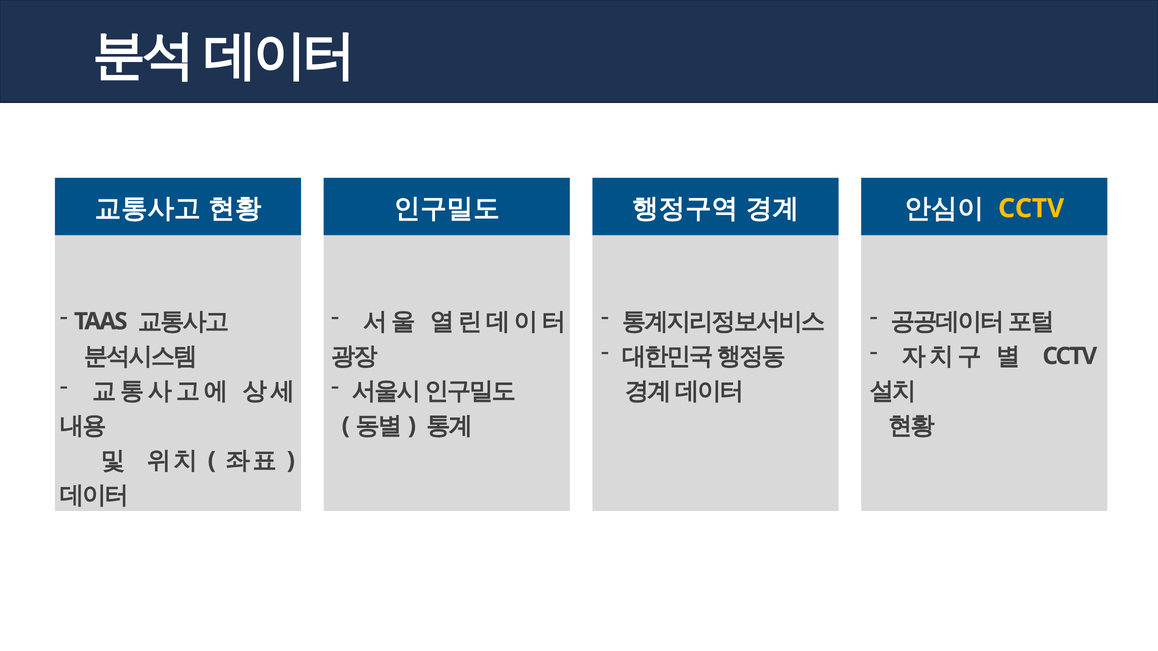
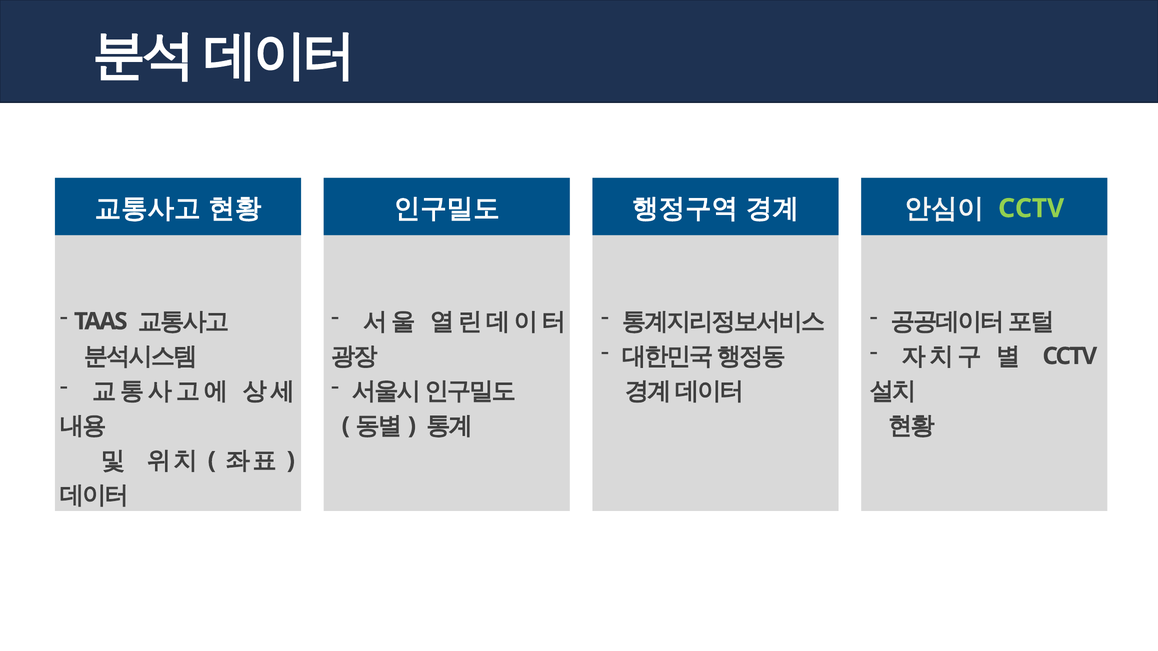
CCTV colour: yellow -> light green (1031, 209)
